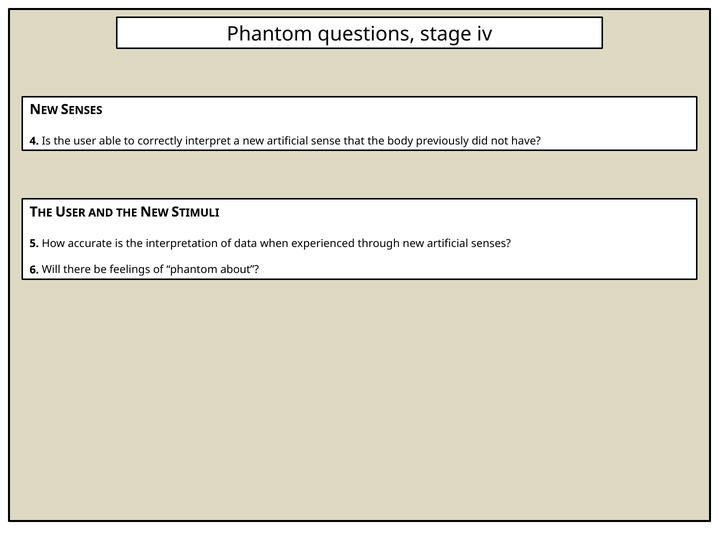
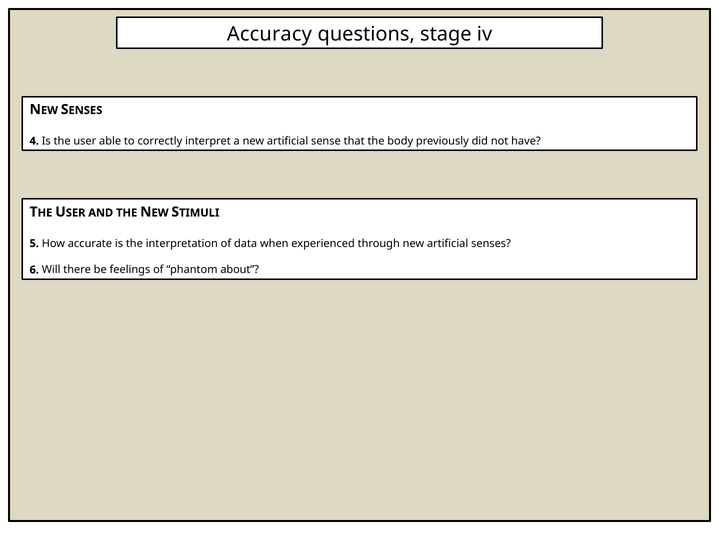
Phantom: Phantom -> Accuracy (269, 34)
